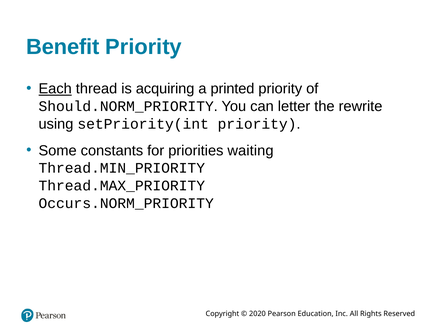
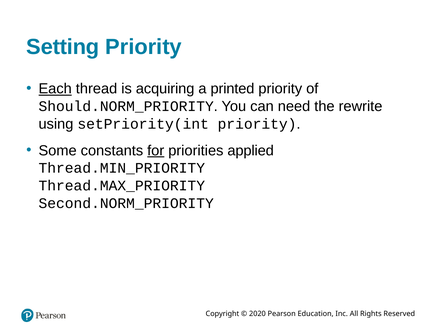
Benefit: Benefit -> Setting (63, 47)
letter: letter -> need (294, 106)
for underline: none -> present (156, 150)
waiting: waiting -> applied (251, 150)
Occurs.NORM_PRIORITY: Occurs.NORM_PRIORITY -> Second.NORM_PRIORITY (126, 203)
